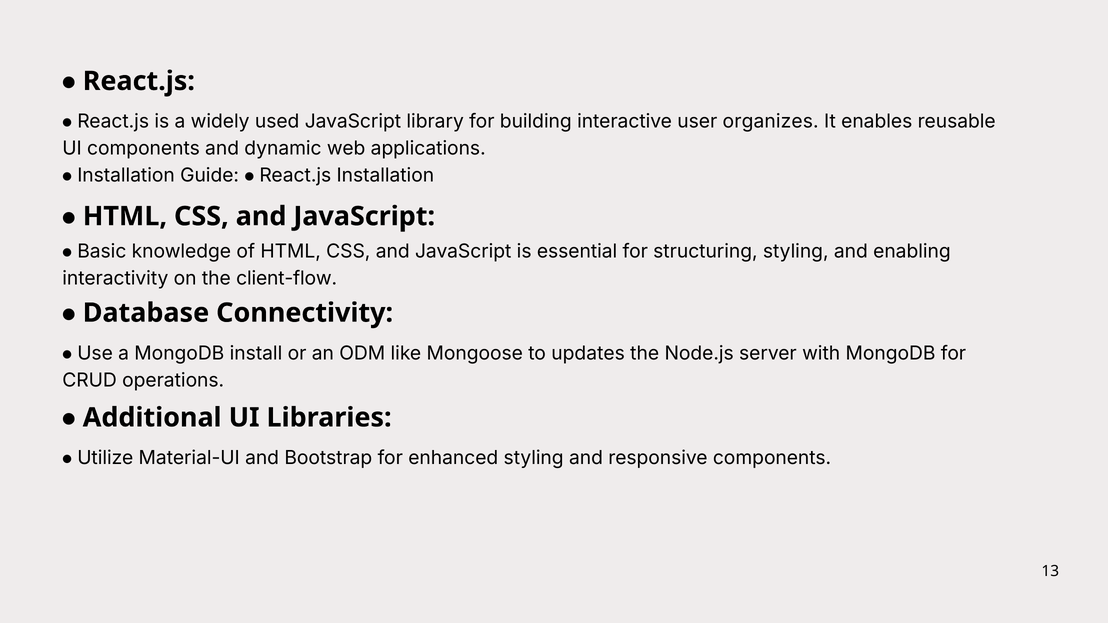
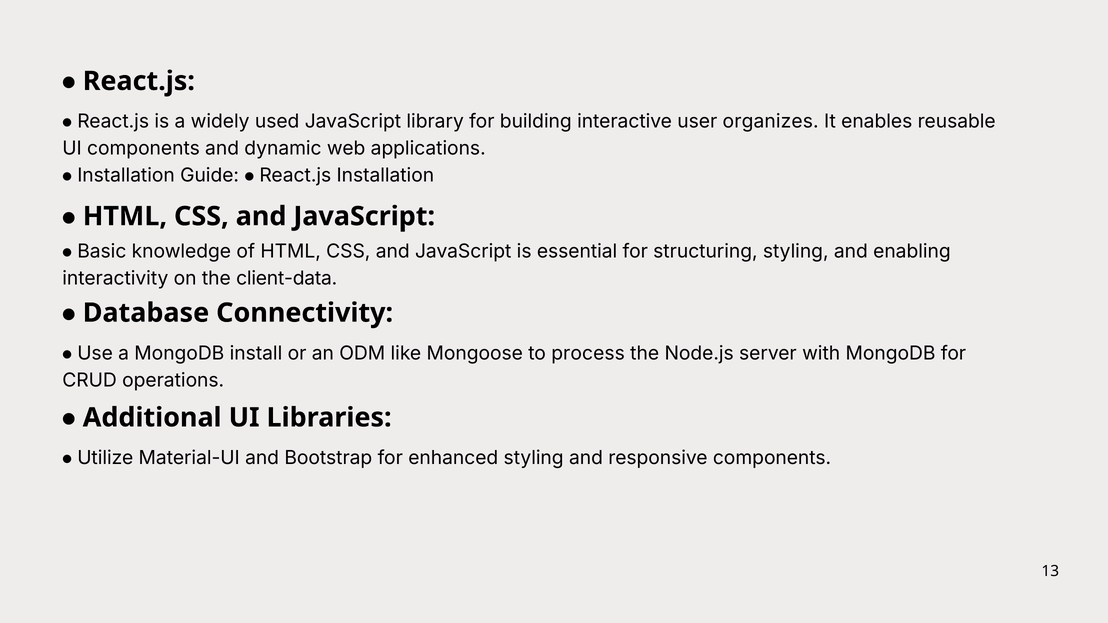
client-flow: client-flow -> client-data (287, 279)
updates: updates -> process (588, 354)
